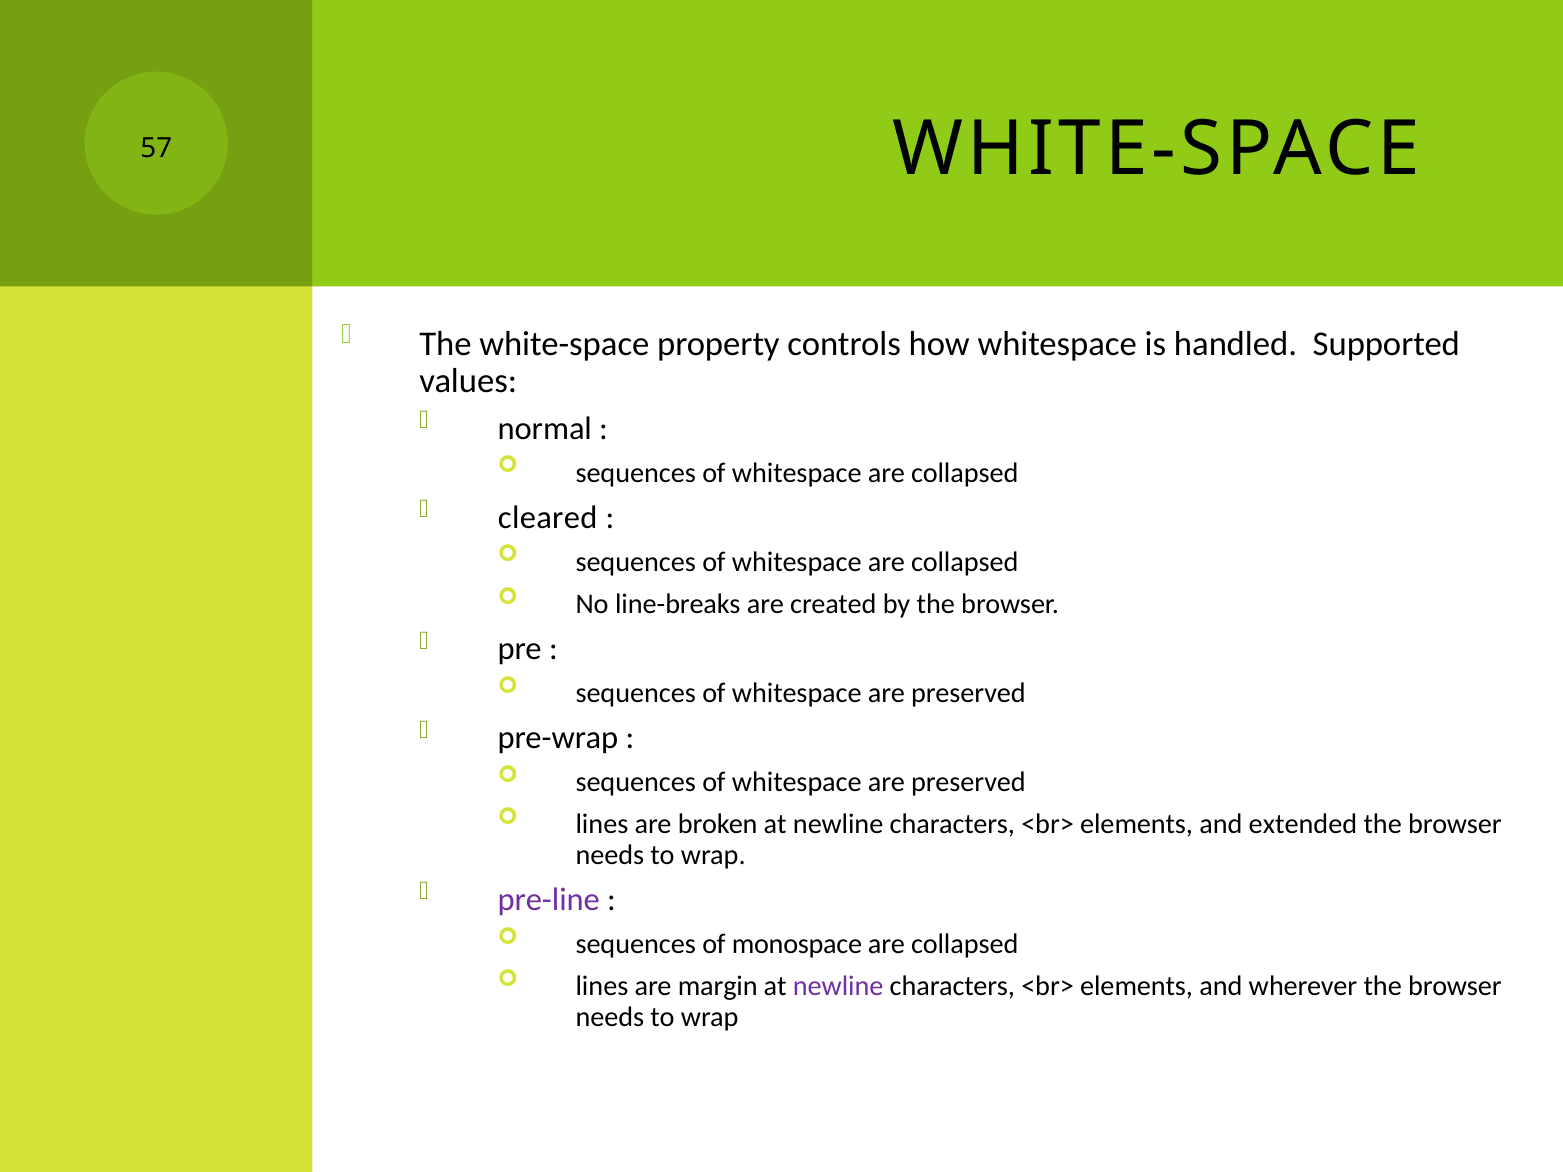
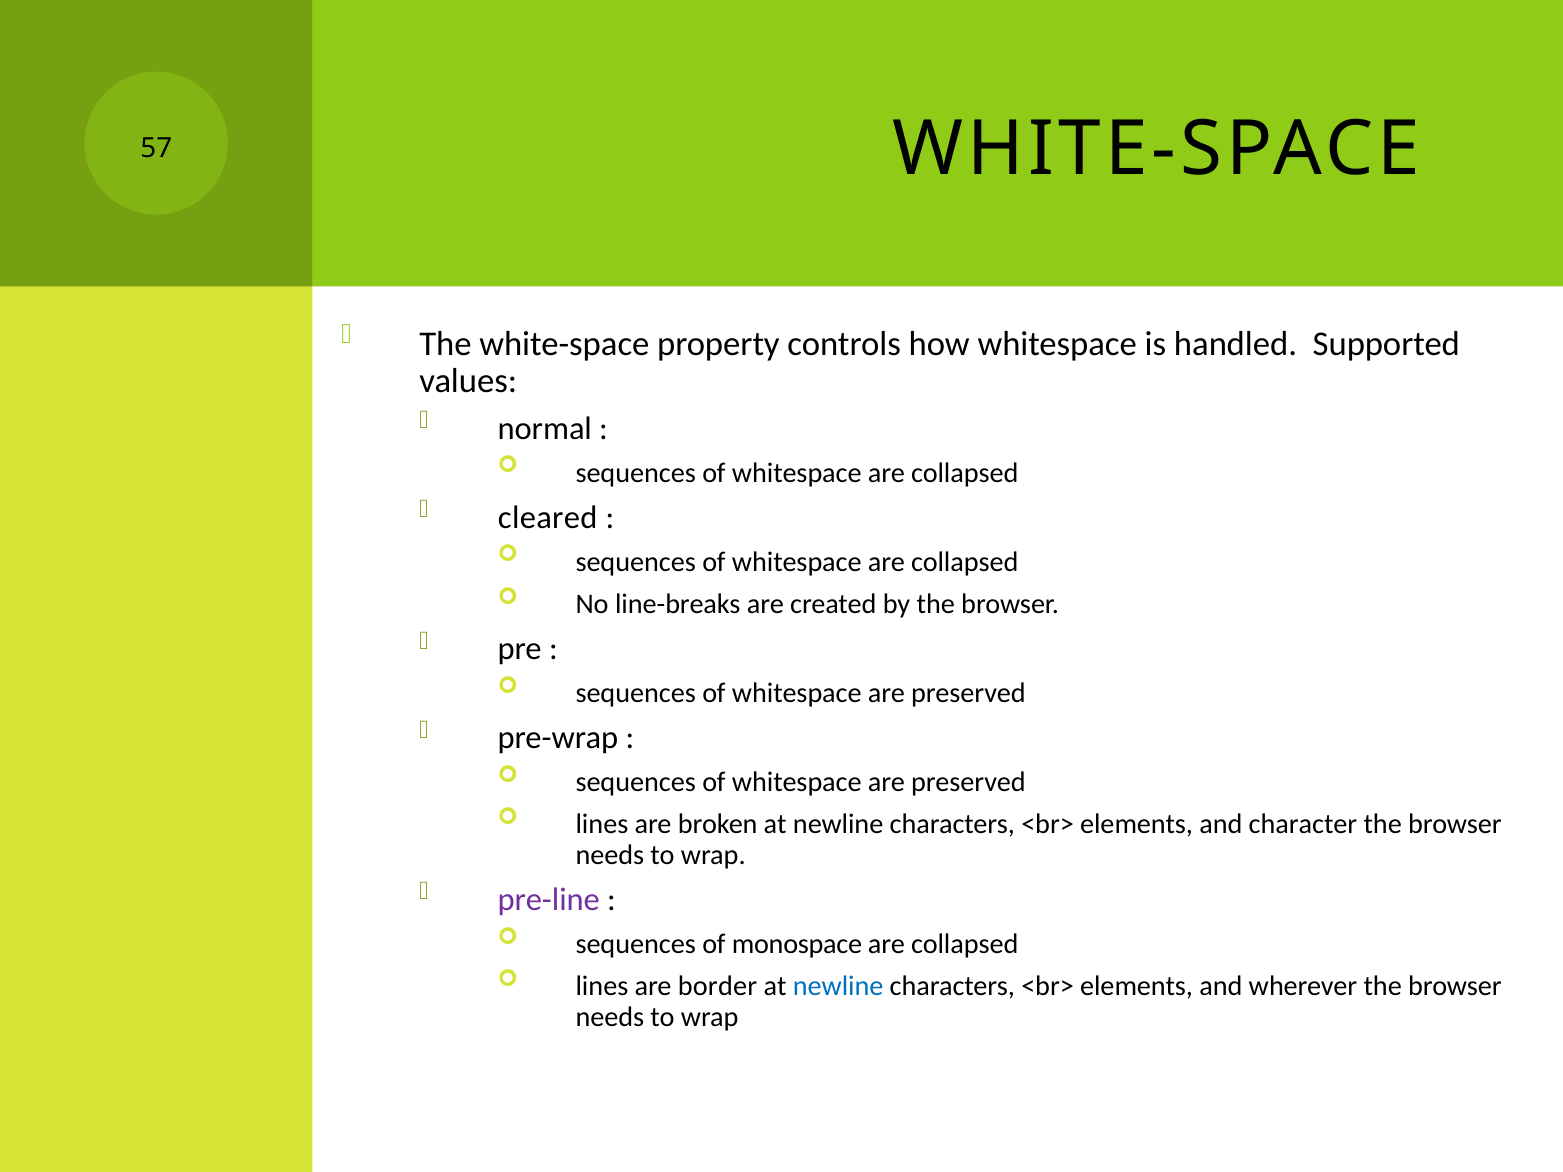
extended: extended -> character (1303, 825)
margin: margin -> border (718, 986)
newline colour: purple -> blue (838, 986)
